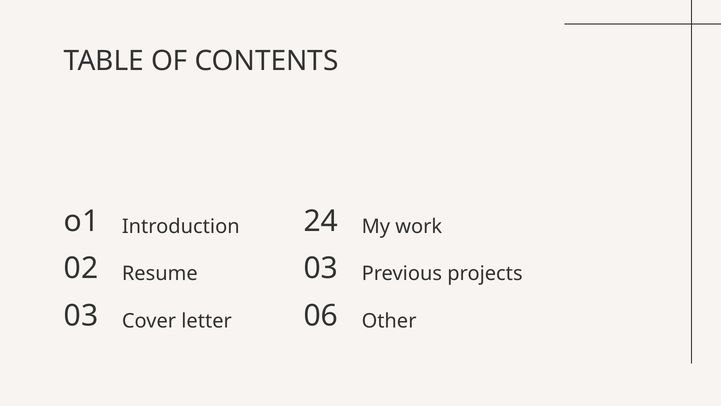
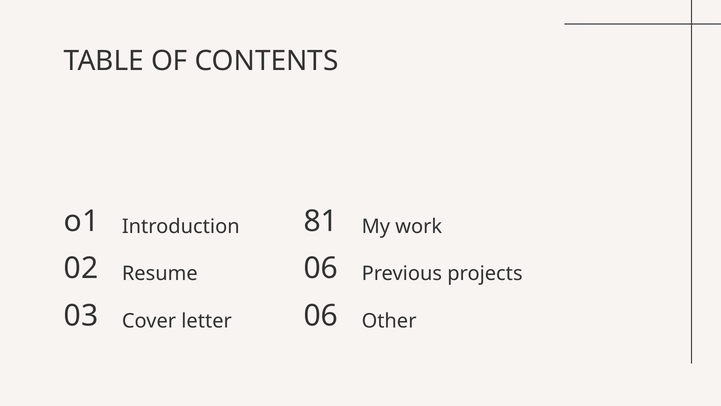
24: 24 -> 81 (321, 221)
02 03: 03 -> 06 (321, 268)
